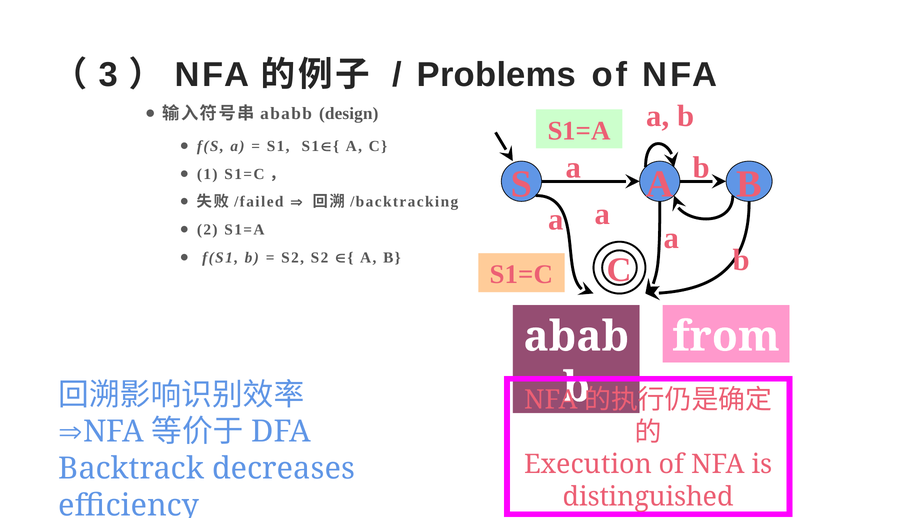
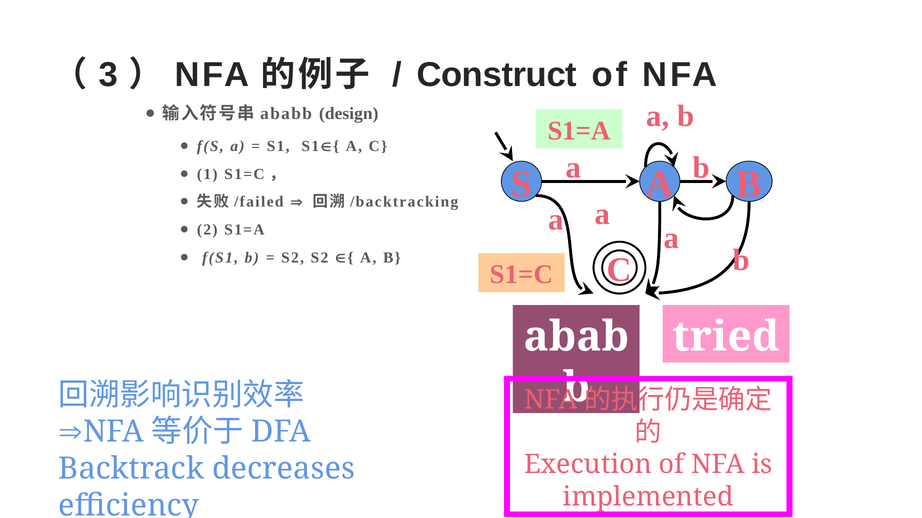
Problems: Problems -> Construct (497, 75)
from: from -> tried (726, 337)
distinguished: distinguished -> implemented (648, 497)
